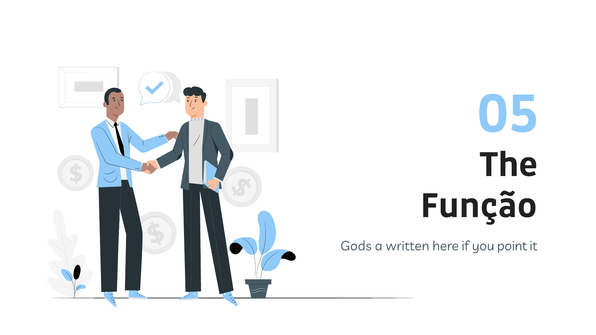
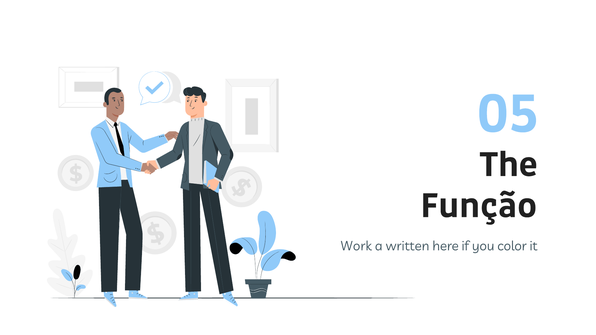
Gods: Gods -> Work (356, 246)
point: point -> color (512, 246)
